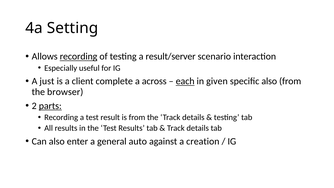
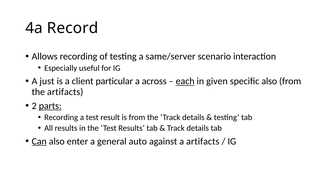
Setting: Setting -> Record (73, 28)
recording underline: present -> none (79, 56)
result/server: result/server -> same/server (171, 56)
complete: complete -> particular (114, 81)
the browser: browser -> artifacts (65, 92)
Can underline: none -> present (39, 141)
a creation: creation -> artifacts (203, 141)
